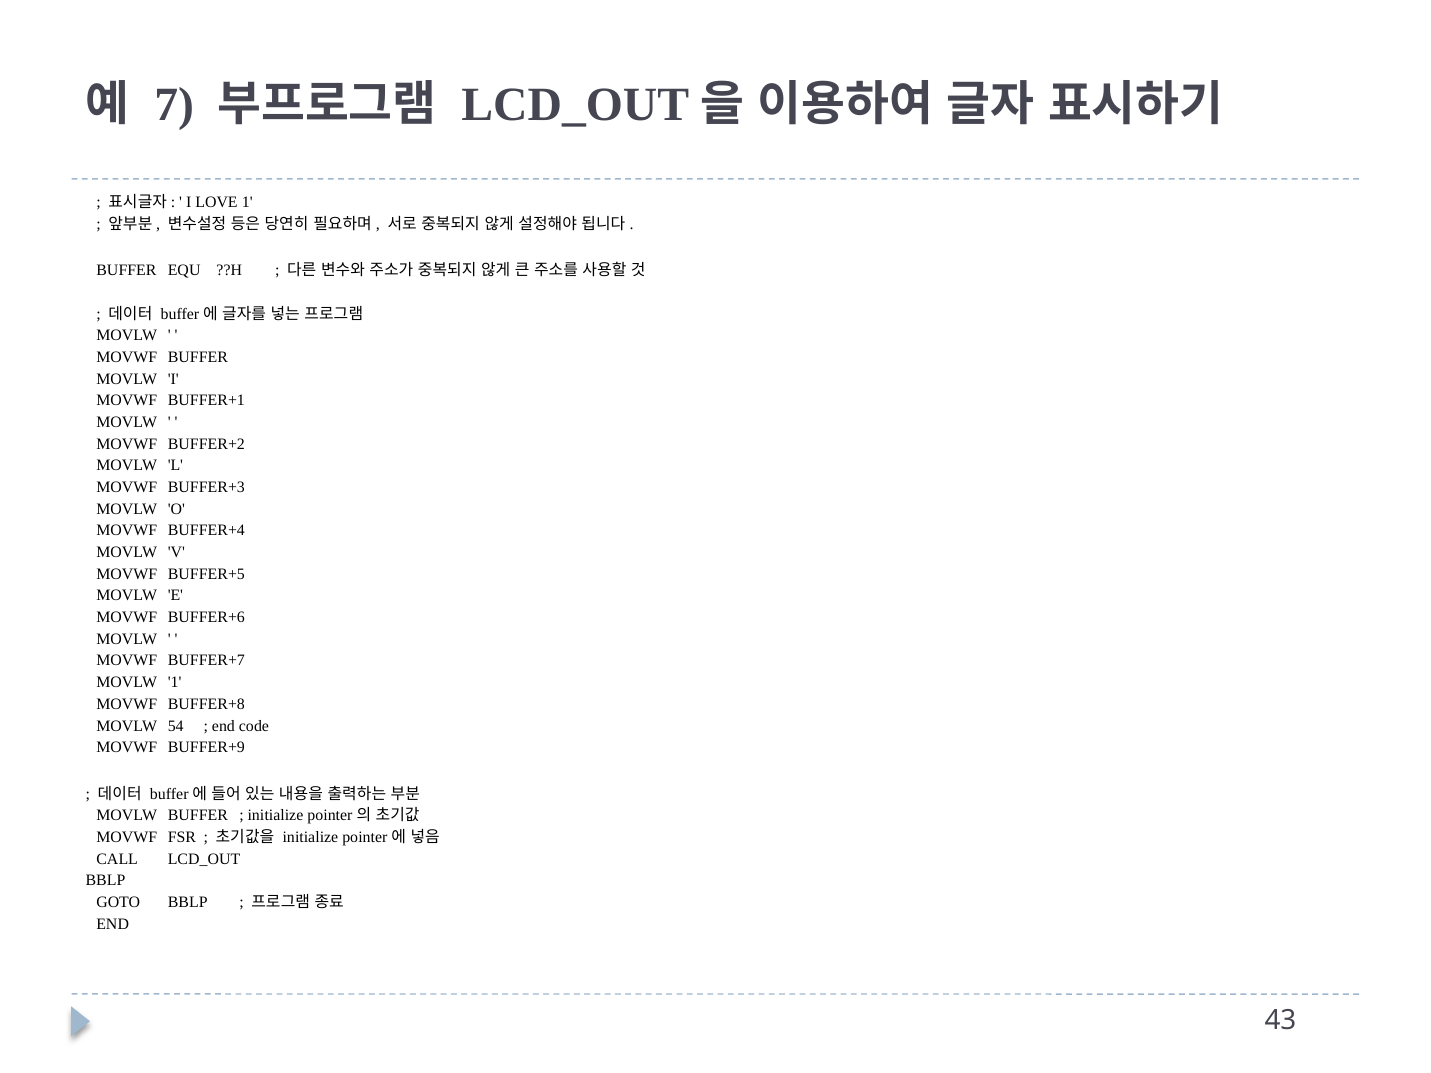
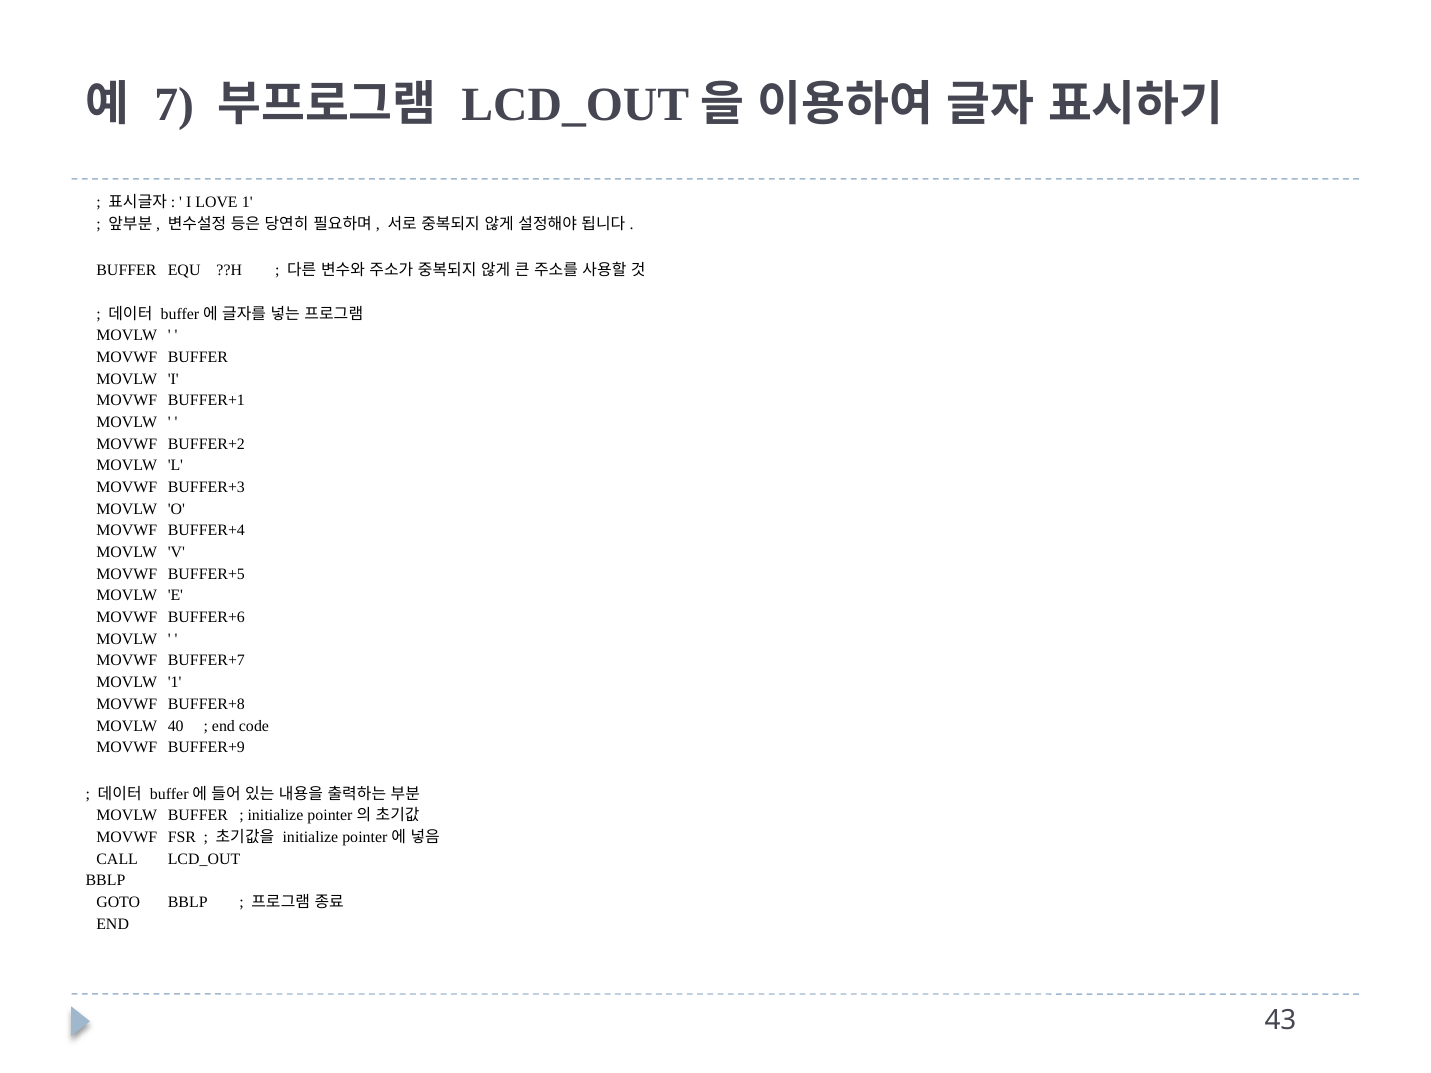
54: 54 -> 40 (176, 726)
